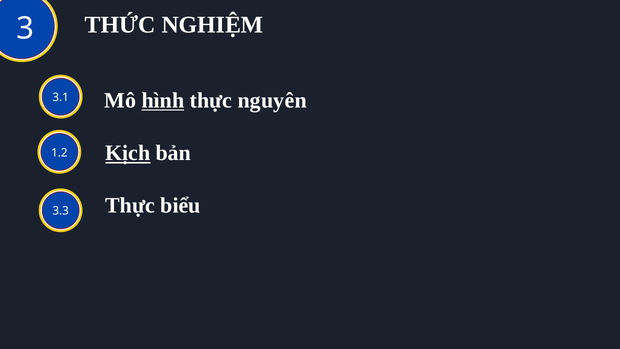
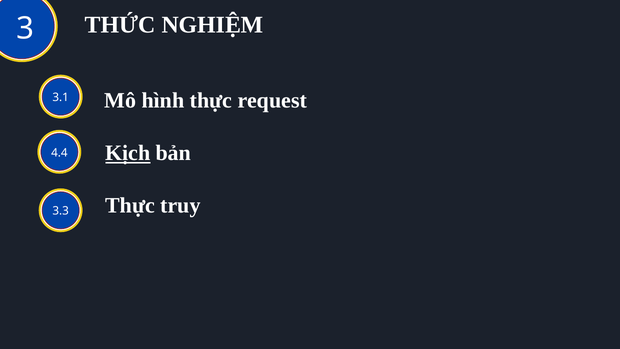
hình underline: present -> none (163, 101)
nguyên: nguyên -> request (272, 101)
1.2: 1.2 -> 4.4 (59, 153)
biểu: biểu -> truy (181, 206)
